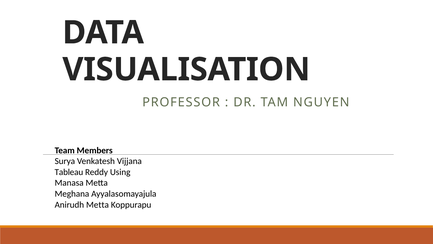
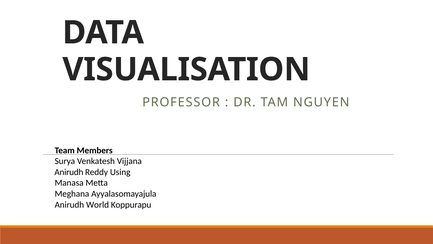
Tableau: Tableau -> Anirudh (69, 172)
Anirudh Metta: Metta -> World (98, 204)
